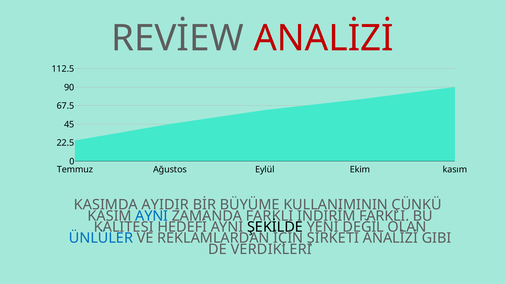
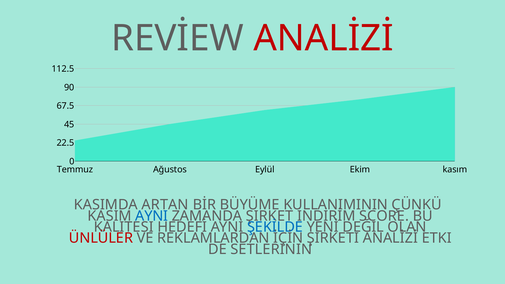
AYIDIR: AYIDIR -> ARTAN (165, 205)
ZAMANDA FARKLI: FARKLI -> ŞIRKET (270, 216)
İNDİRİM FARKLI: FARKLI -> SCORE (384, 216)
ŞEKİLDE colour: black -> blue (275, 227)
ÜNLÜLER colour: blue -> red (101, 238)
GIBI: GIBI -> ETKI (437, 238)
VERDIKLERI: VERDIKLERI -> SETLERININ (271, 249)
